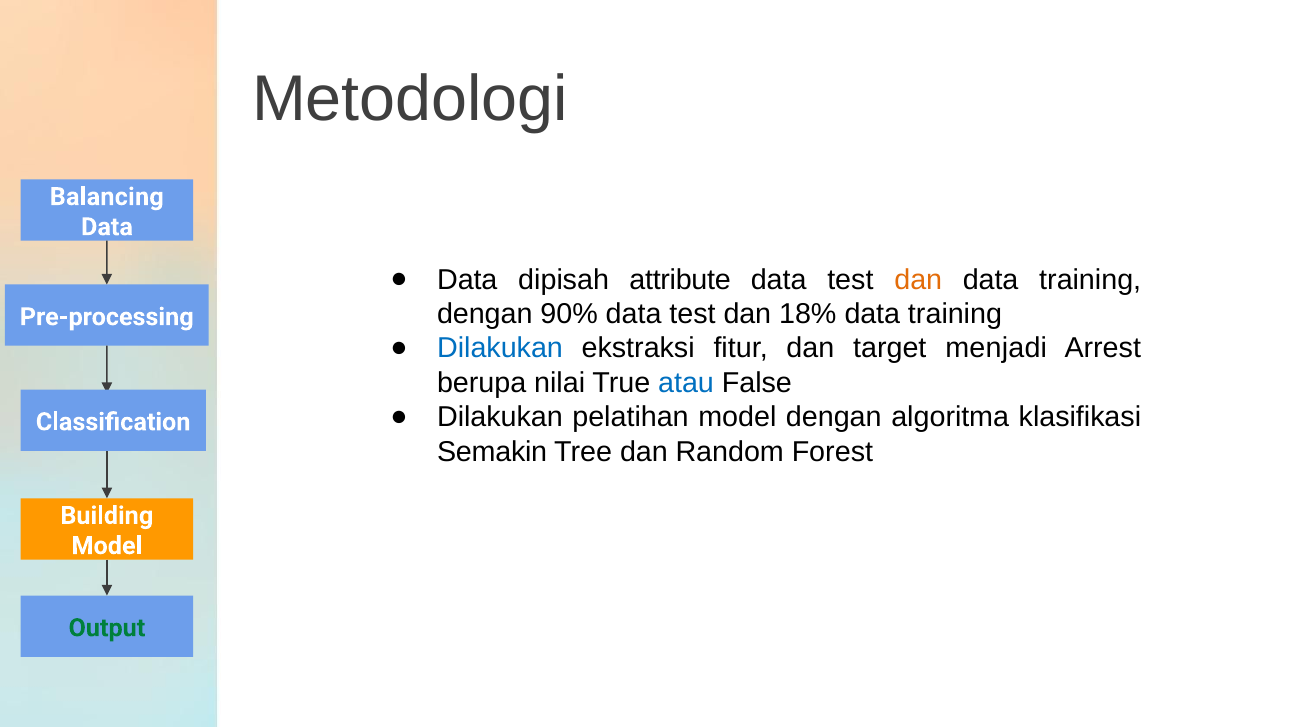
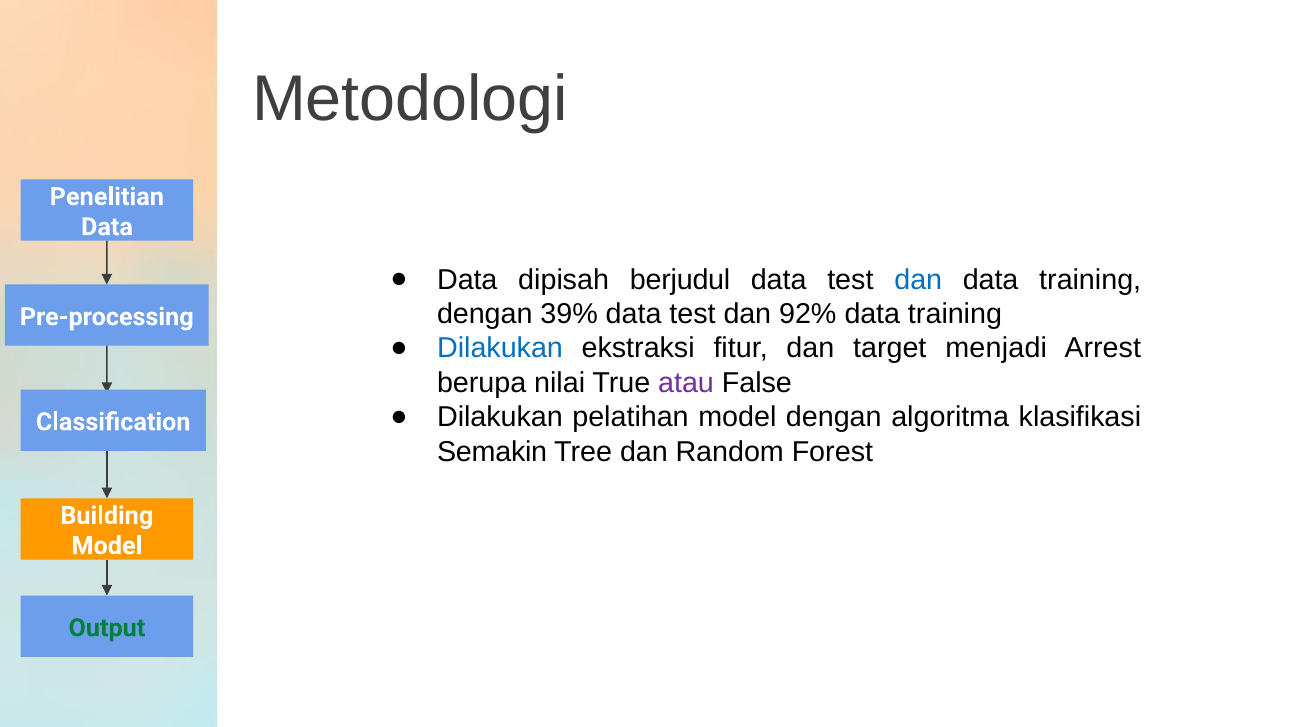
Balancing: Balancing -> Penelitian (107, 197)
attribute: attribute -> berjudul (680, 280)
dan colour: orange -> blue (918, 280)
90%: 90% -> 39% (569, 314)
18%: 18% -> 92% (808, 314)
atau colour: blue -> purple (686, 383)
